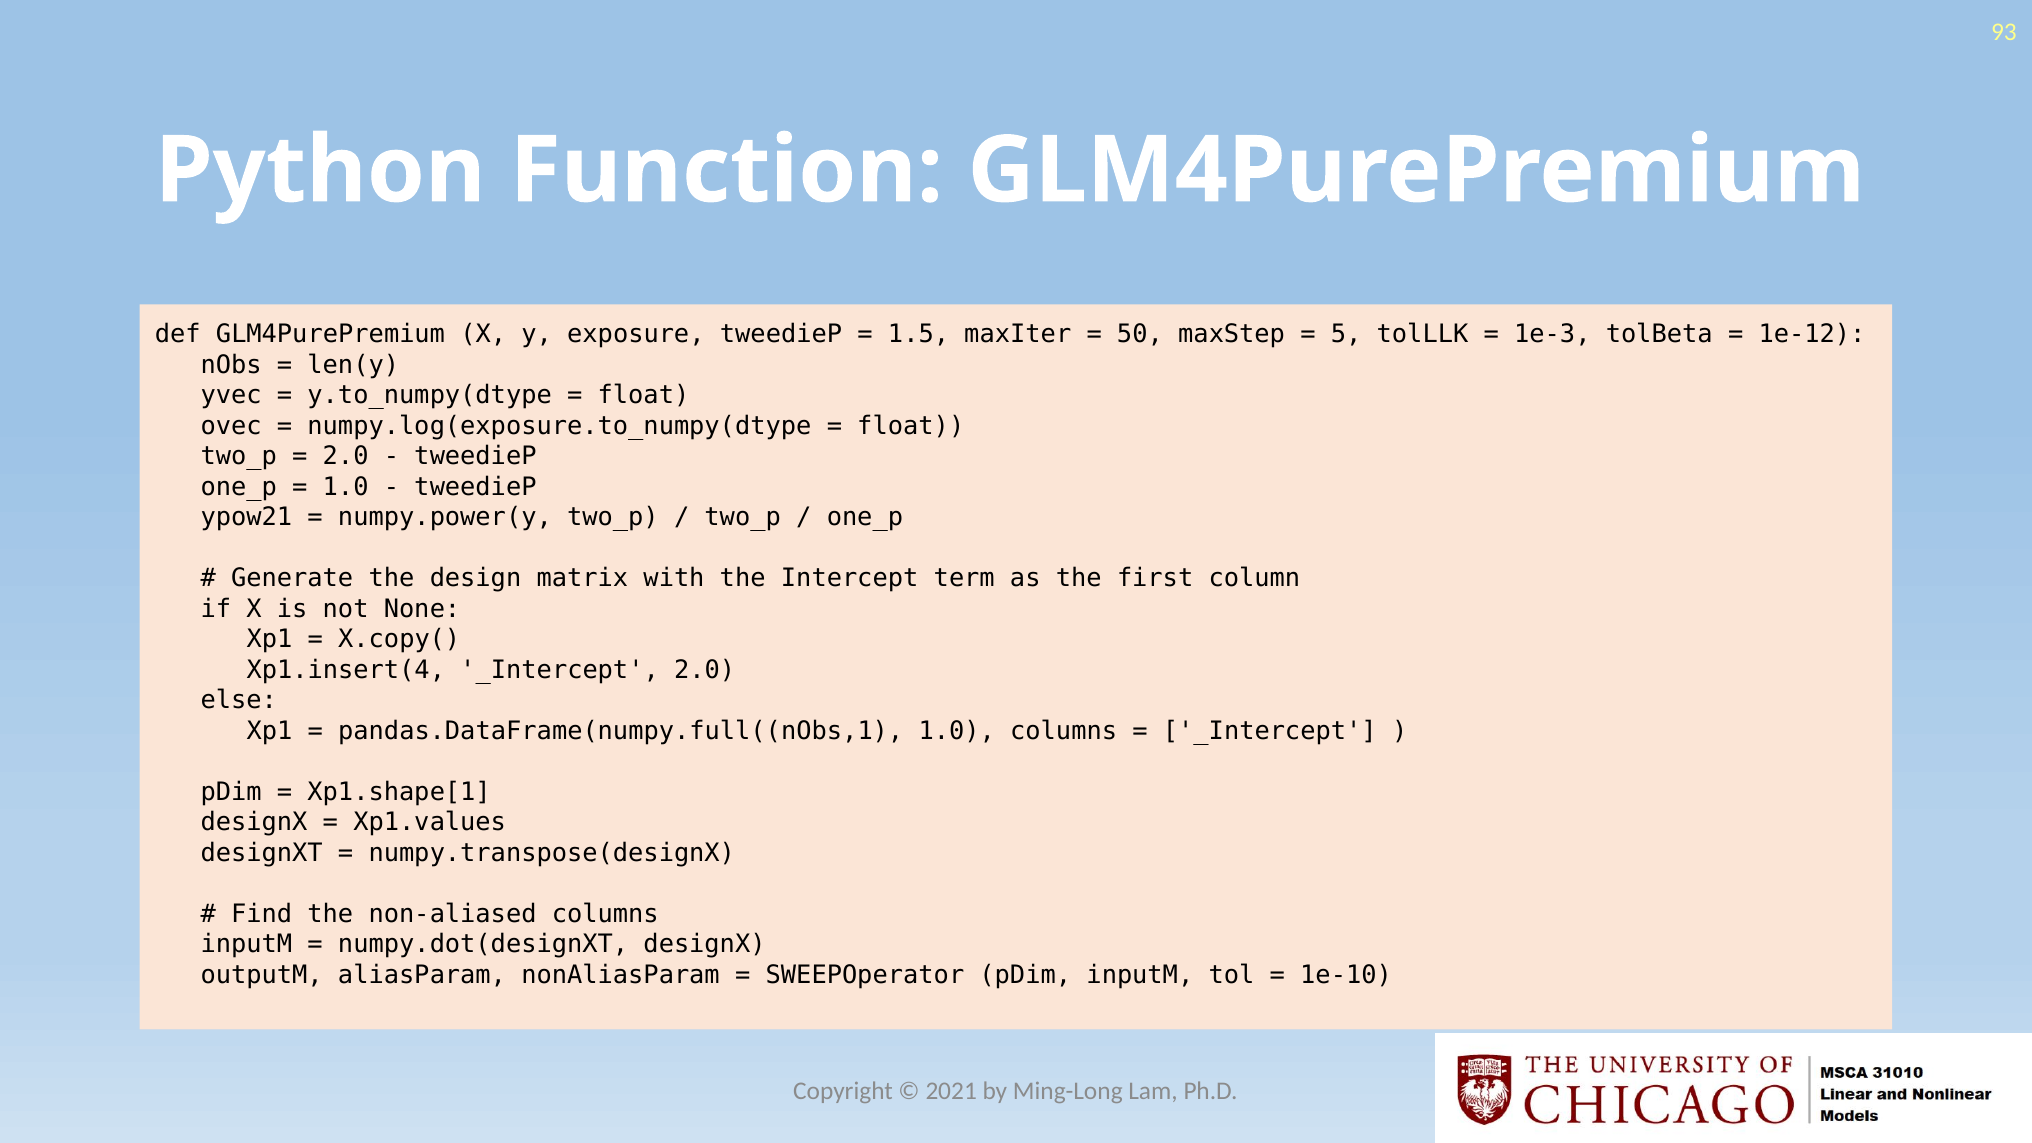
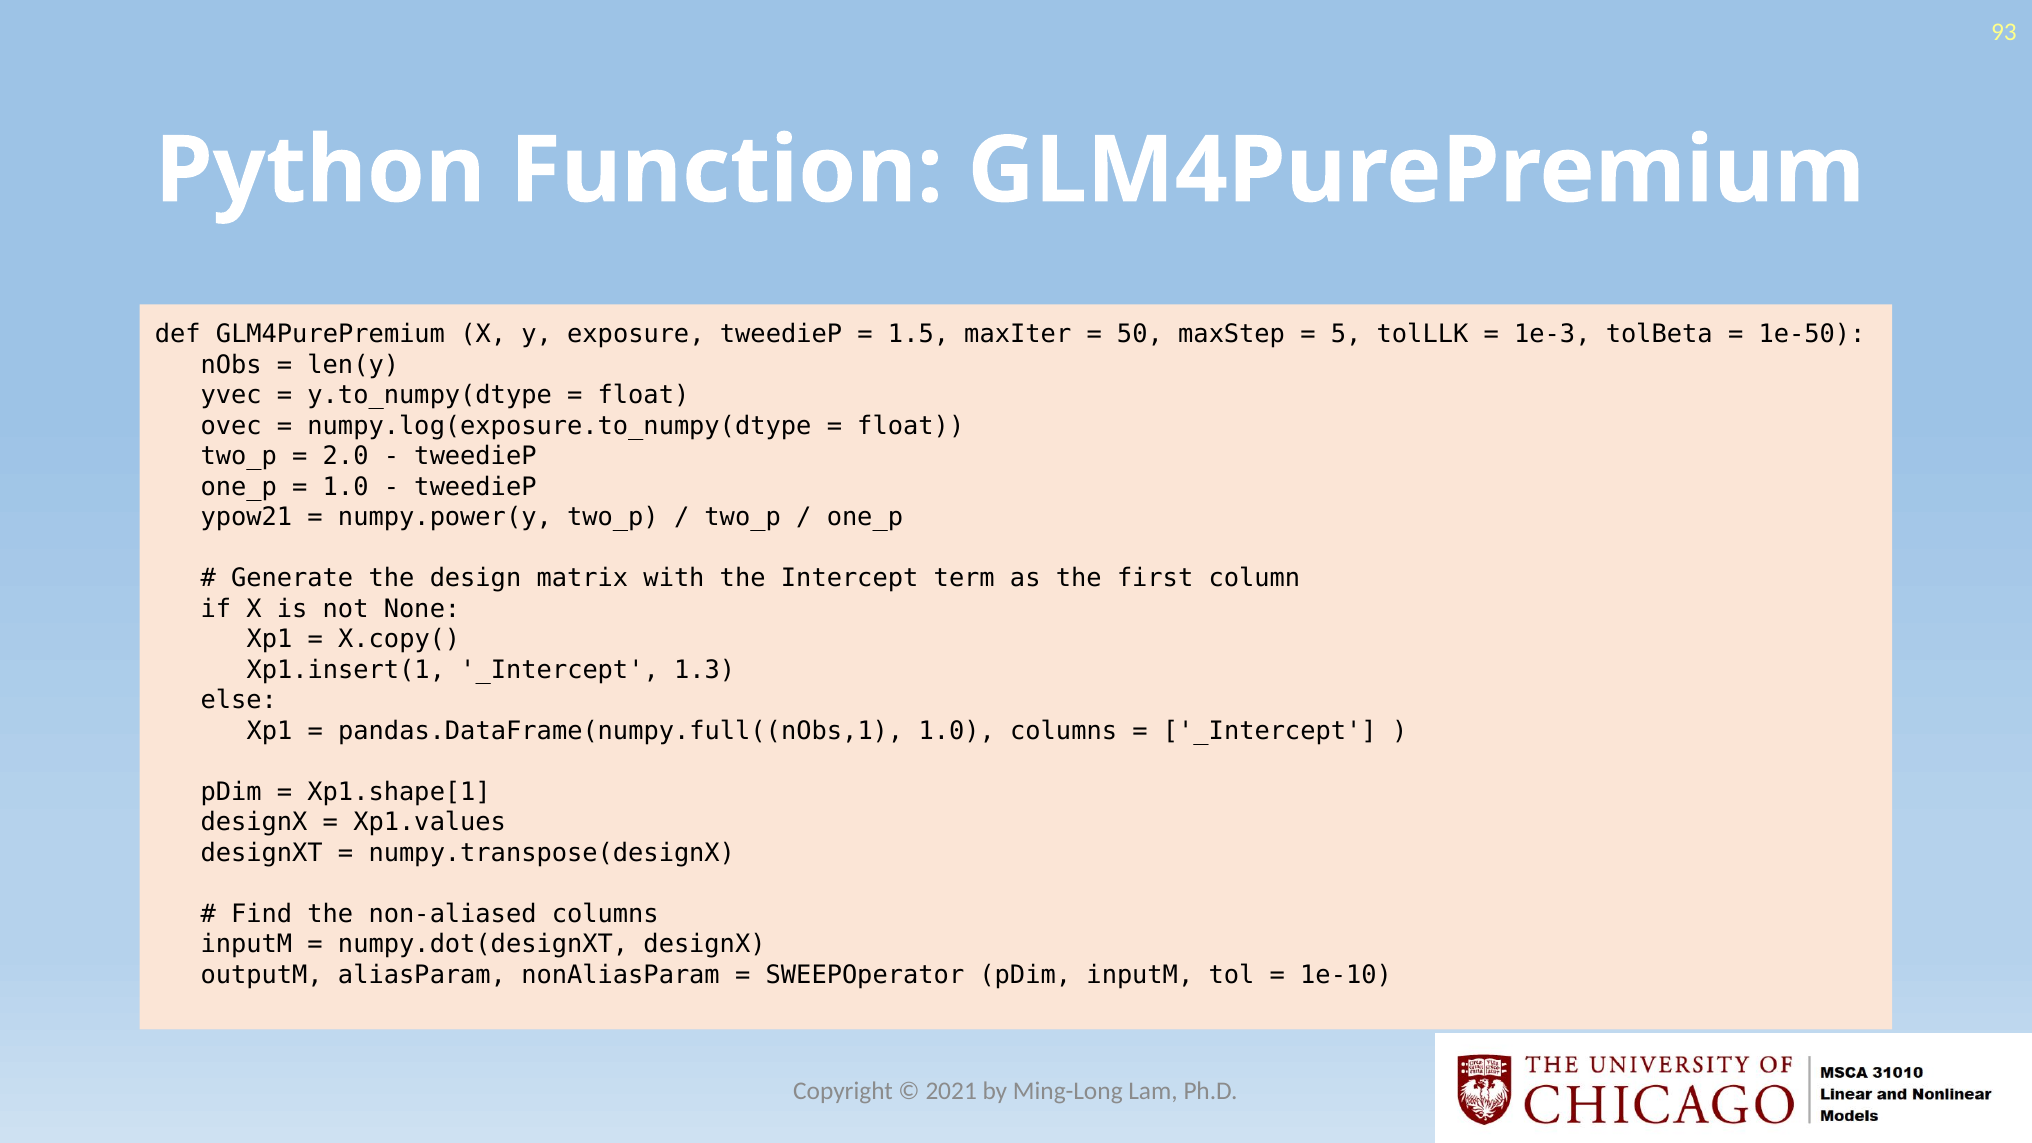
1e-12: 1e-12 -> 1e-50 (1812, 335)
Xp1.insert(4: Xp1.insert(4 -> Xp1.insert(1 (346, 670)
_Intercept 2.0: 2.0 -> 1.3 (705, 670)
